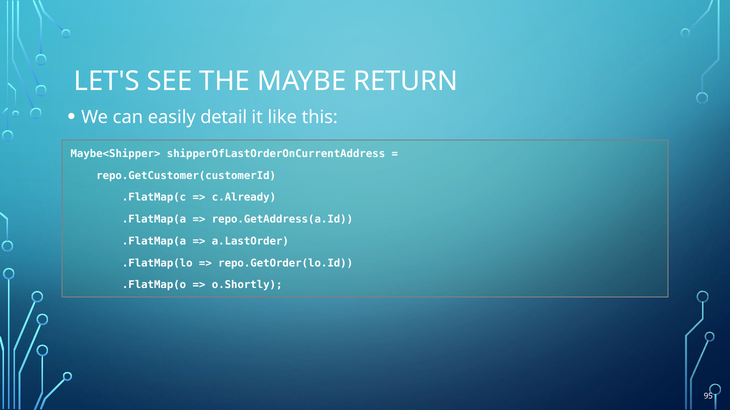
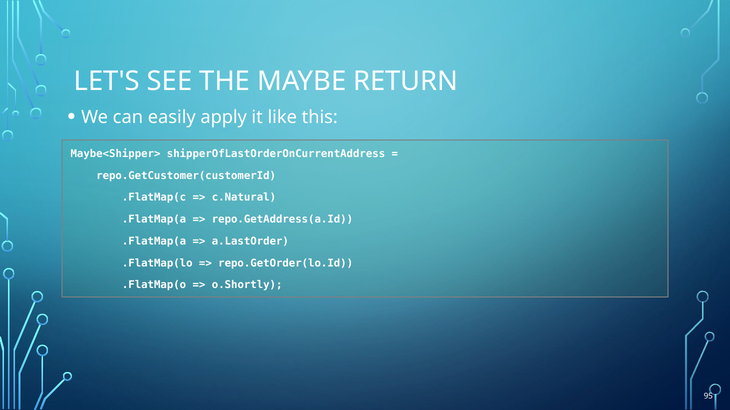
detail: detail -> apply (224, 118)
c.Already: c.Already -> c.Natural (244, 198)
